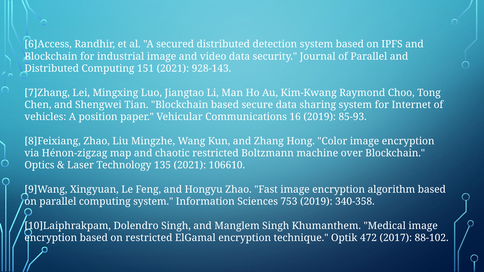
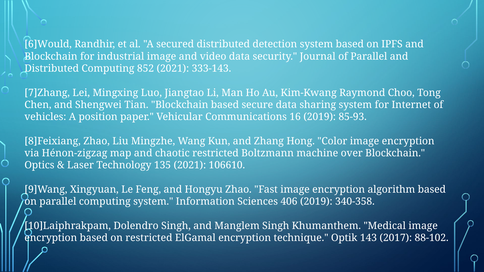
6]Access: 6]Access -> 6]Would (48, 44)
151: 151 -> 852 (146, 69)
928-143: 928-143 -> 333-143 (211, 69)
753: 753 -> 406 (289, 202)
472: 472 -> 143 (368, 238)
